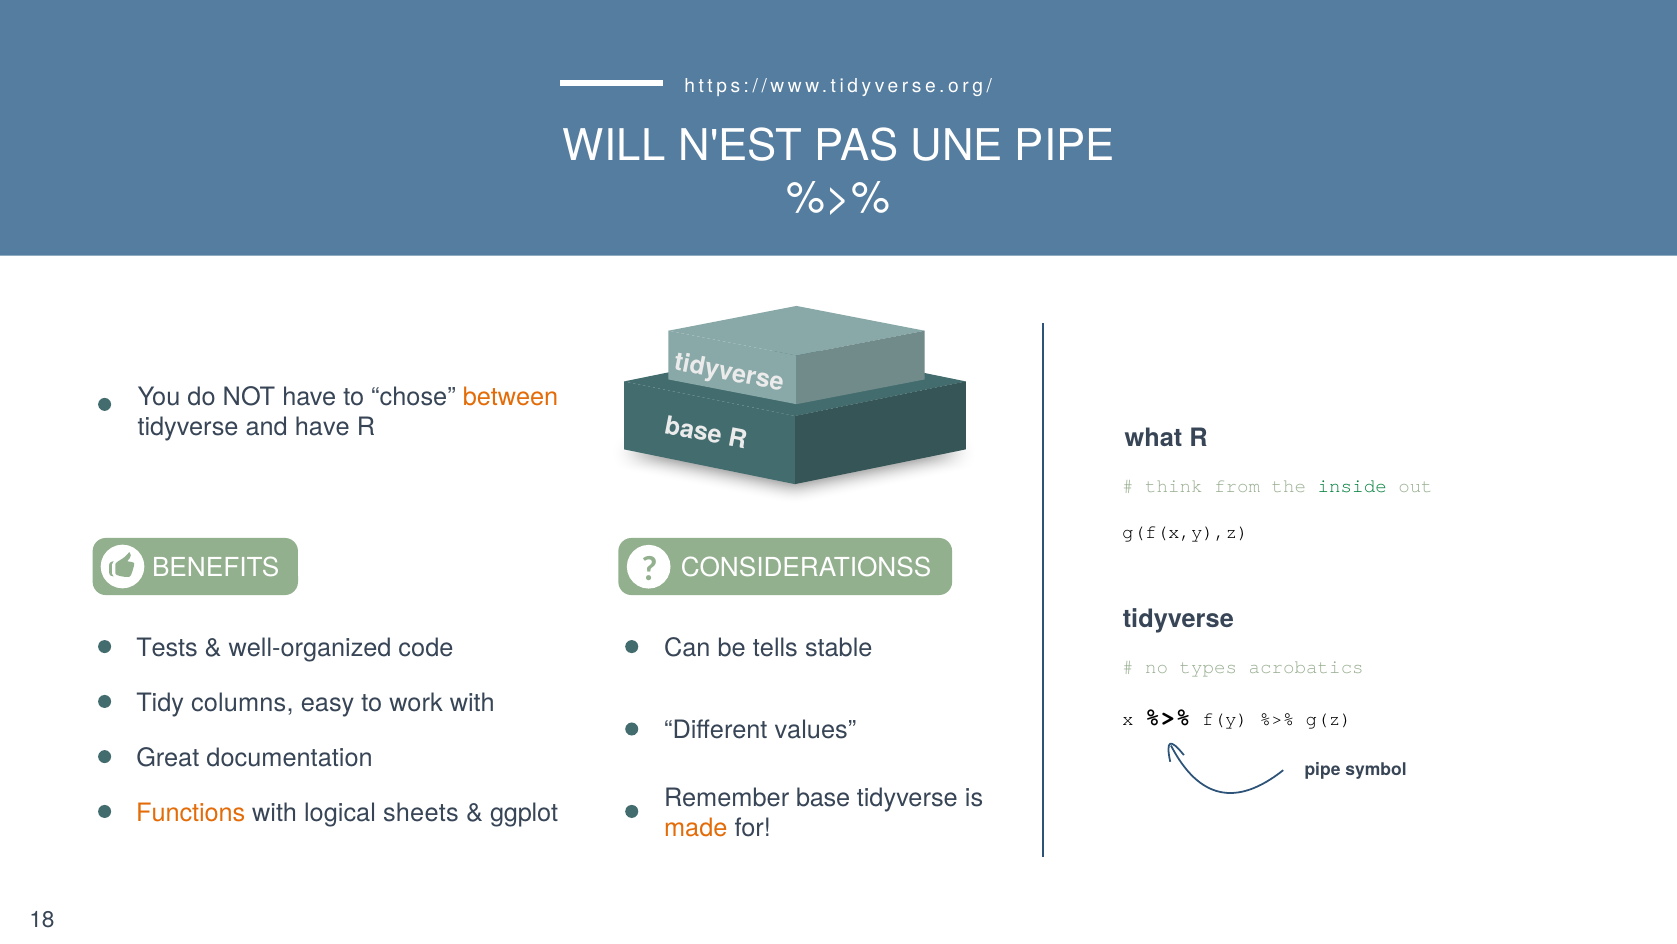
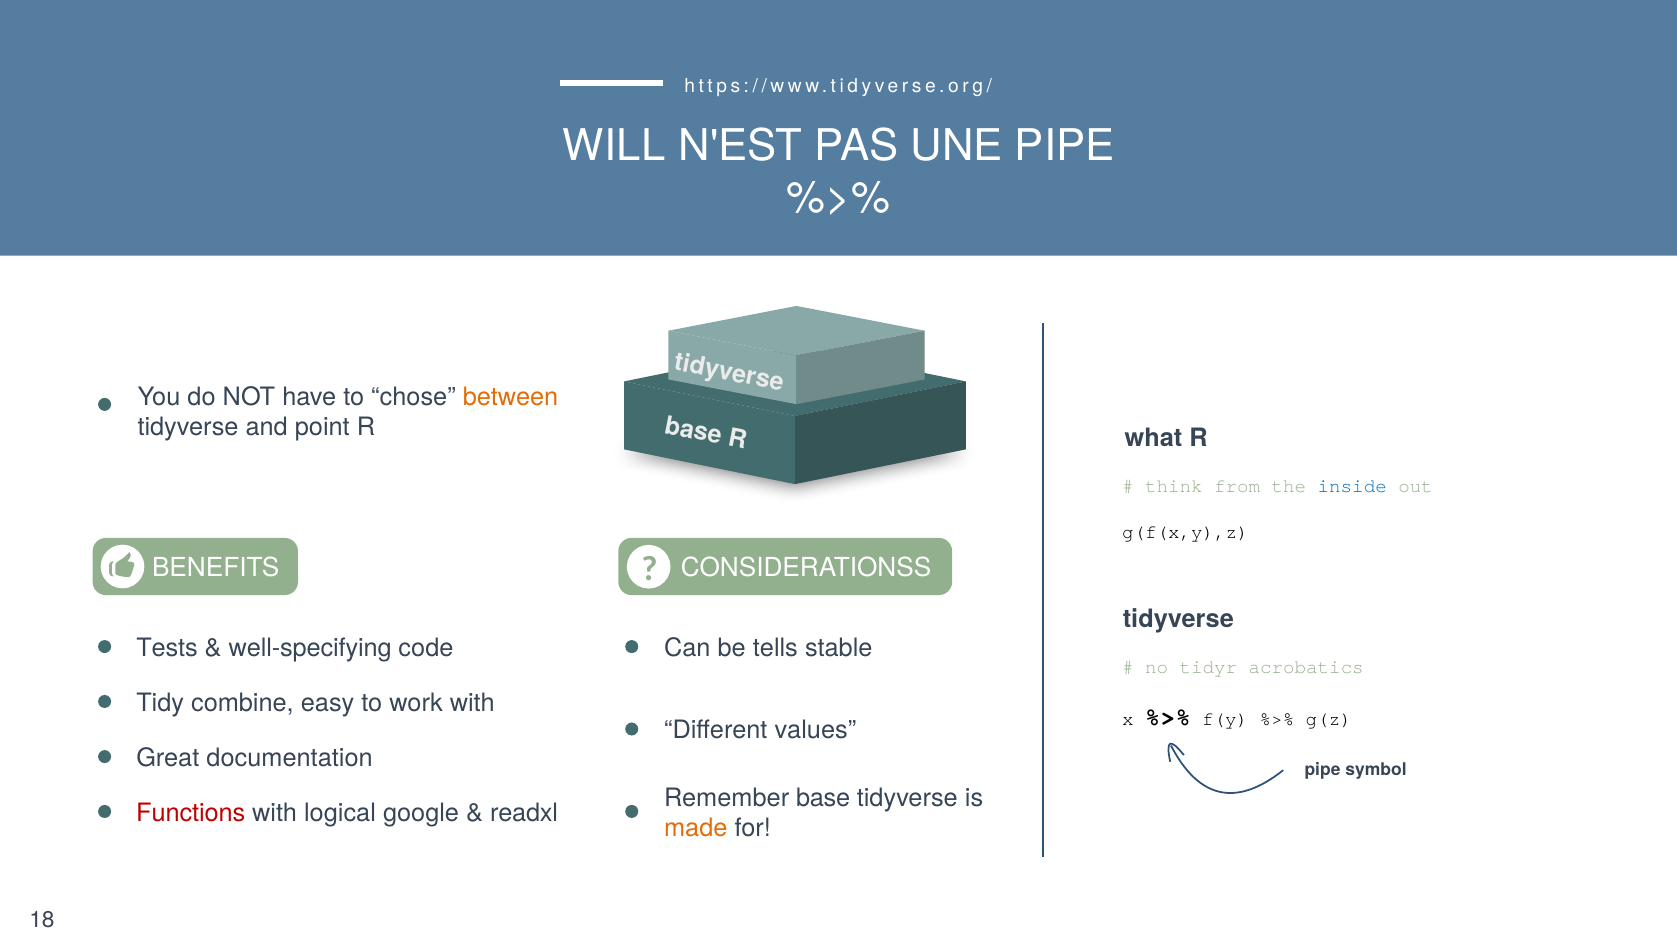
and have: have -> point (322, 427)
inside colour: green -> blue (1352, 486)
well-organized: well-organized -> well-specifying (310, 648)
types: types -> tidyr (1208, 667)
columns: columns -> combine (242, 703)
Functions colour: orange -> red (191, 813)
sheets: sheets -> google (421, 813)
ggplot: ggplot -> readxl (524, 813)
